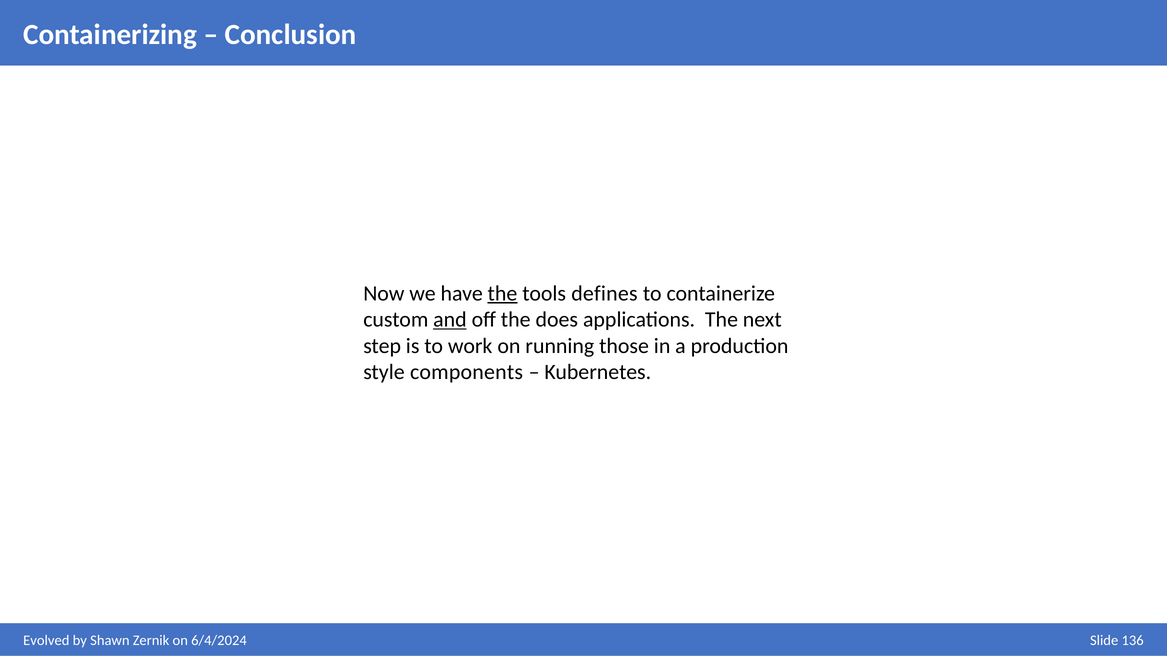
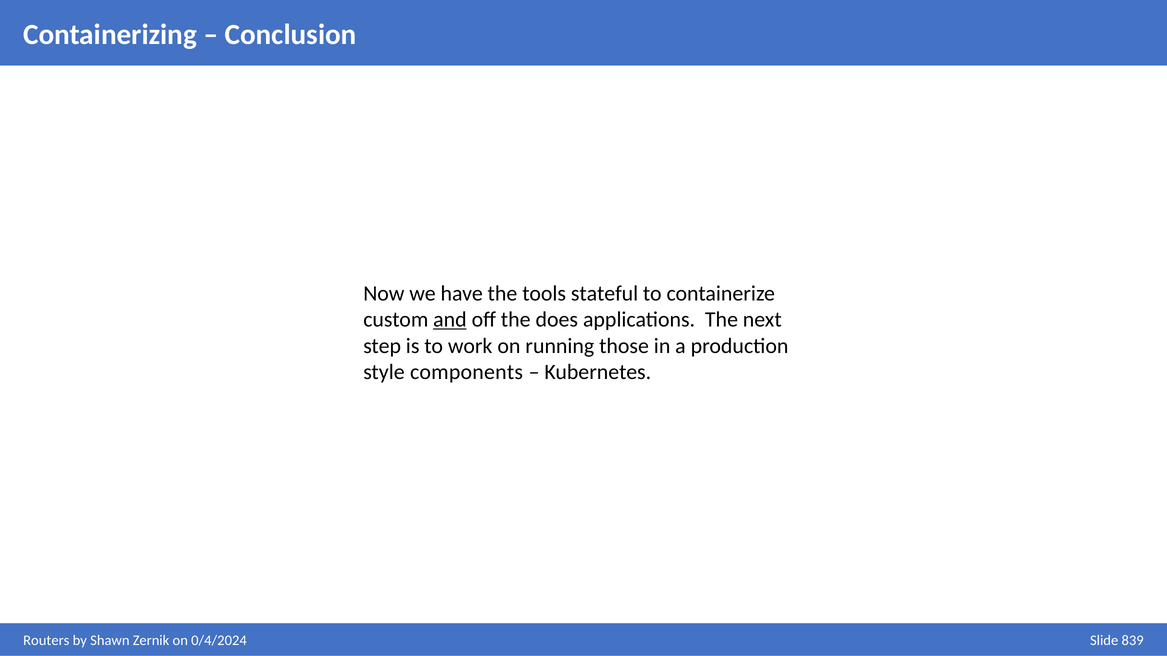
the underline: present -> none (502, 293)
defines: defines -> stateful (605, 293)
Evolved: Evolved -> Routers (46, 641)
6/4/2024: 6/4/2024 -> 0/4/2024 (219, 641)
136: 136 -> 839 (1133, 641)
